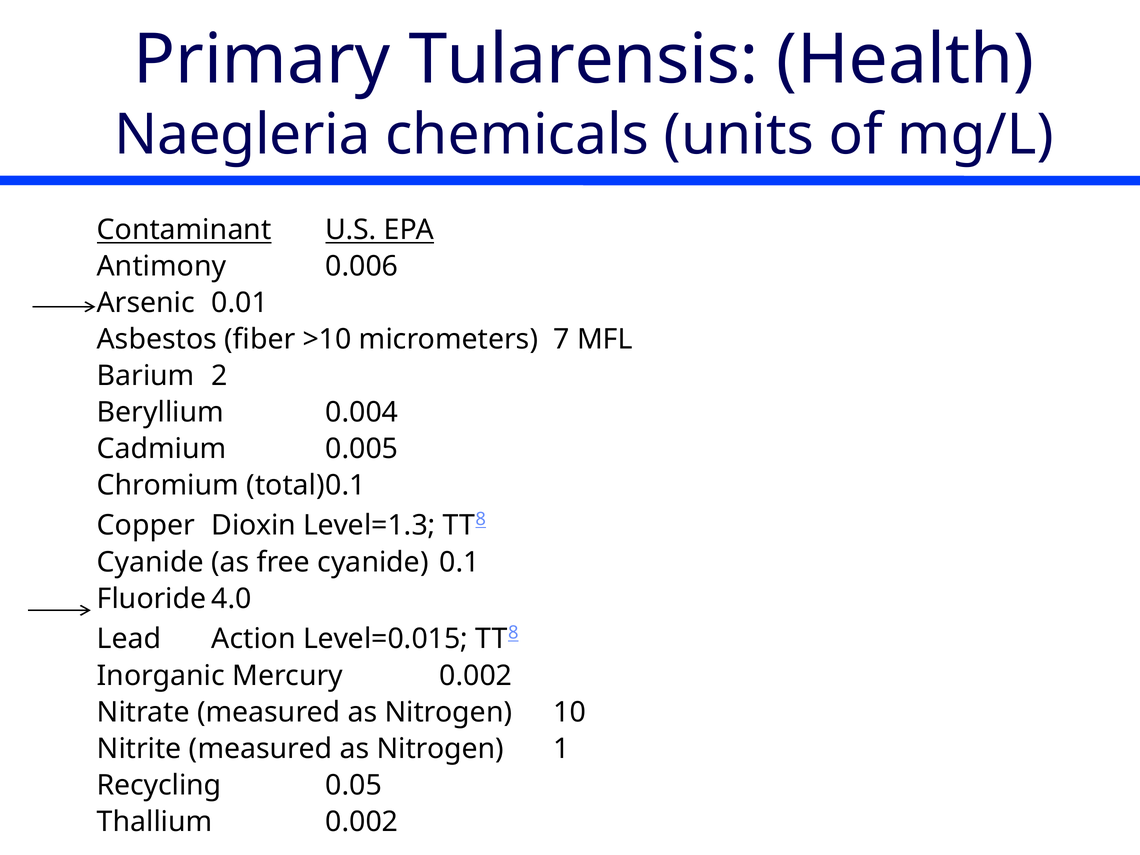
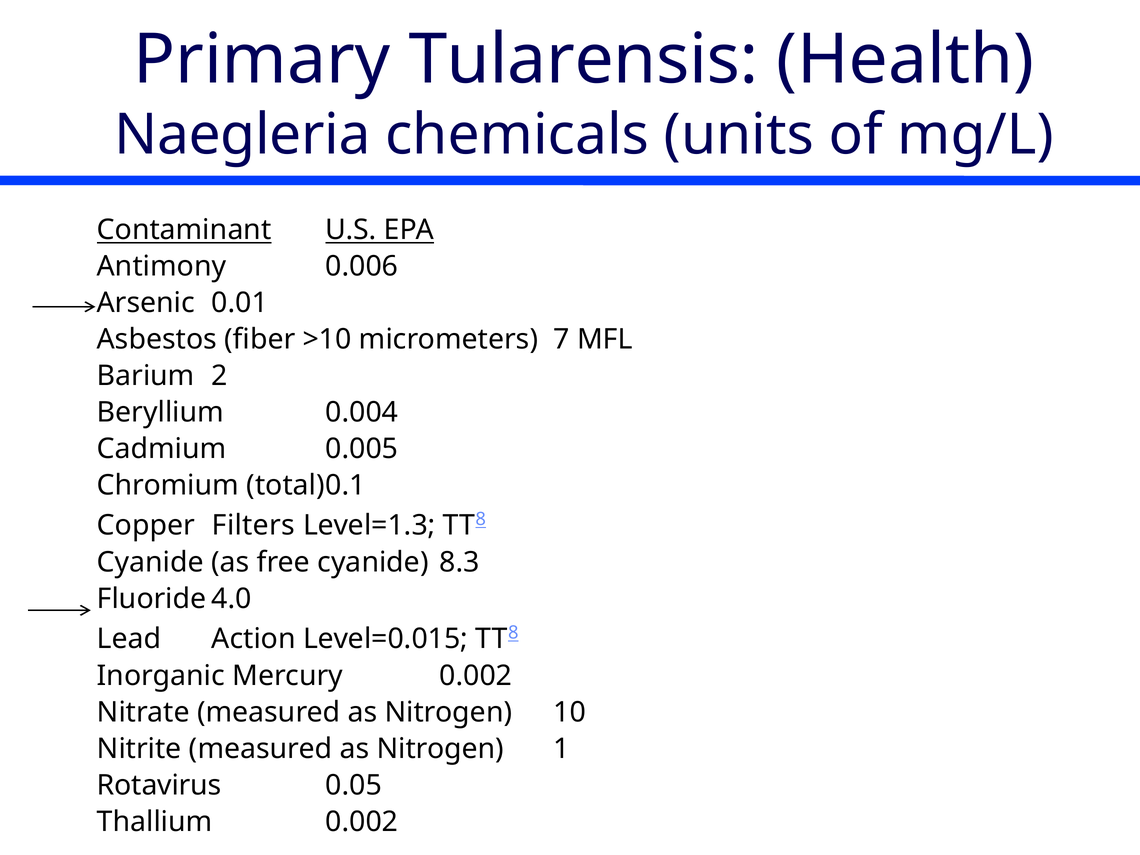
Dioxin: Dioxin -> Filters (253, 525)
0.1: 0.1 -> 8.3 (460, 562)
Recycling: Recycling -> Rotavirus (159, 785)
